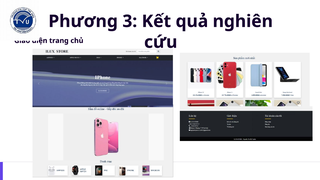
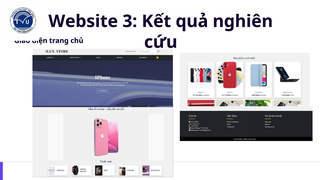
Phương: Phương -> Website (83, 21)
